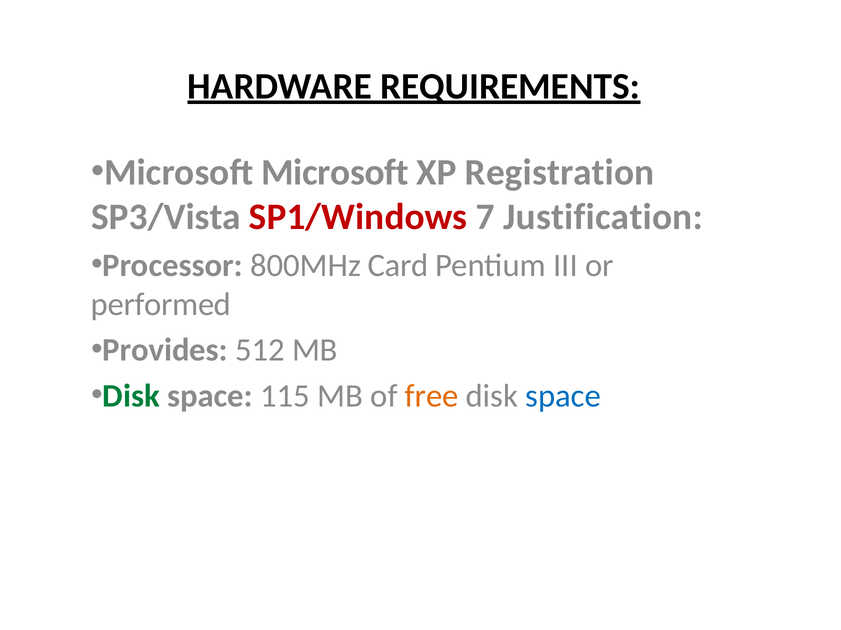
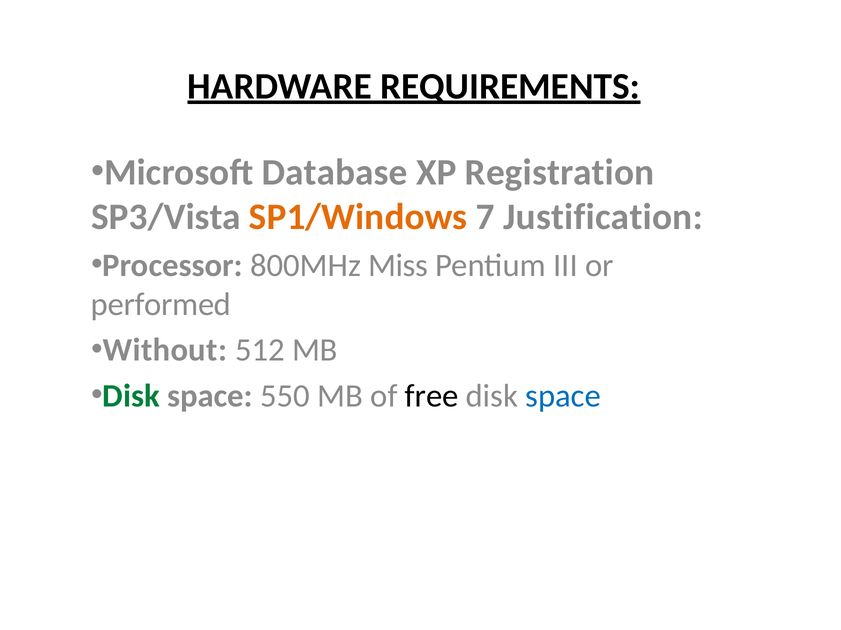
Microsoft Microsoft: Microsoft -> Database (335, 172)
SP1/Windows colour: red -> orange (358, 217)
Card: Card -> Miss (398, 266)
Provides: Provides -> Without (165, 350)
115: 115 -> 550 (285, 396)
free colour: orange -> black (432, 396)
